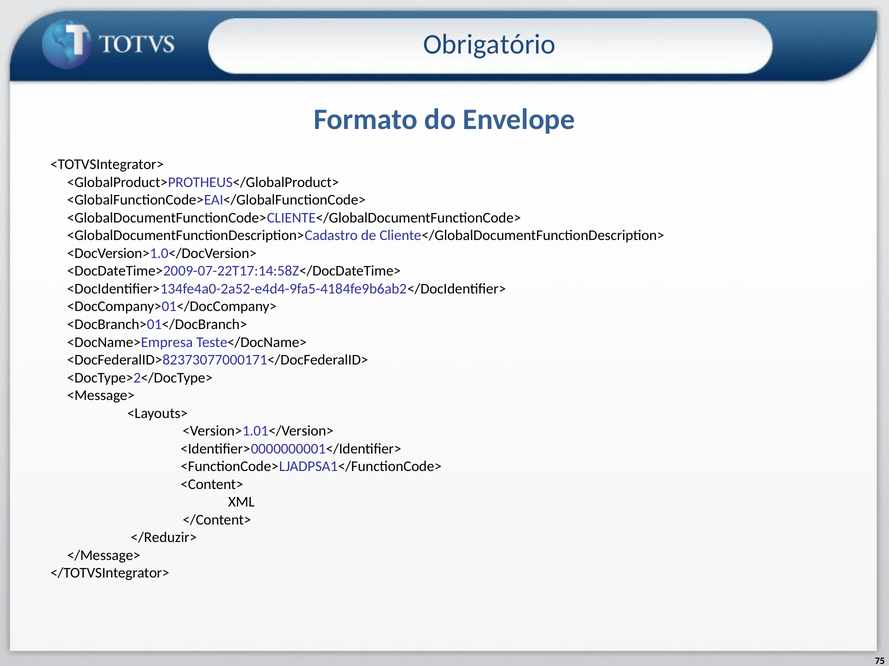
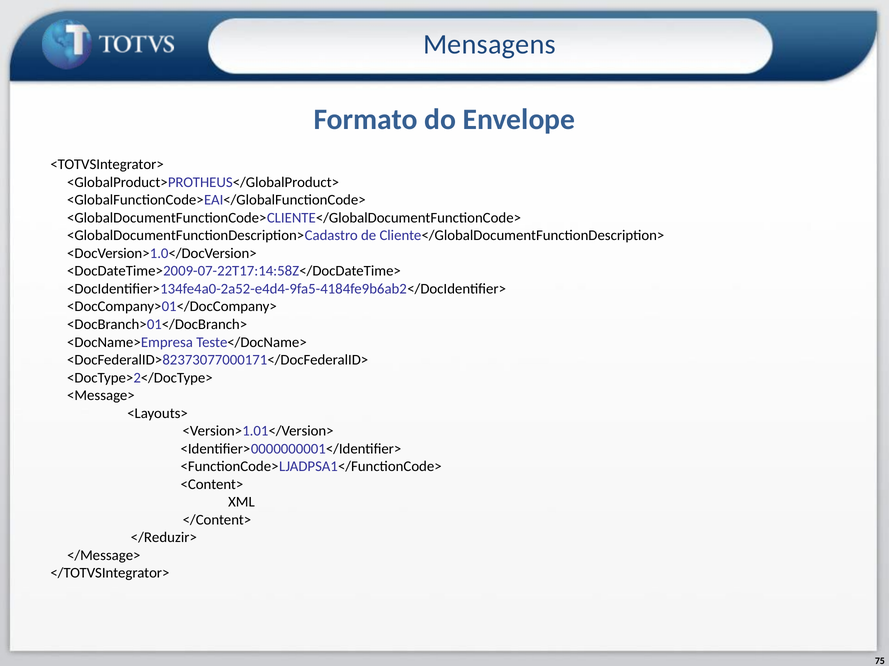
Obrigatório: Obrigatório -> Mensagens (489, 44)
